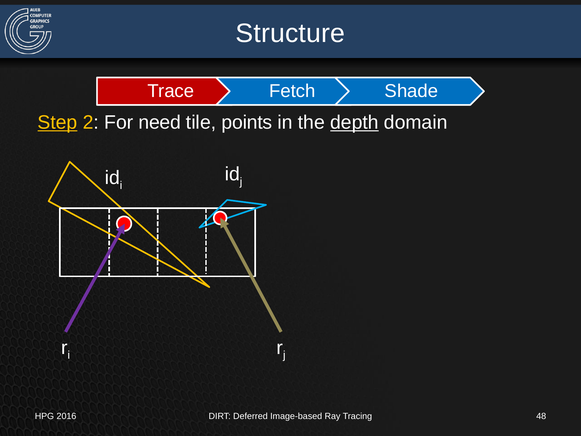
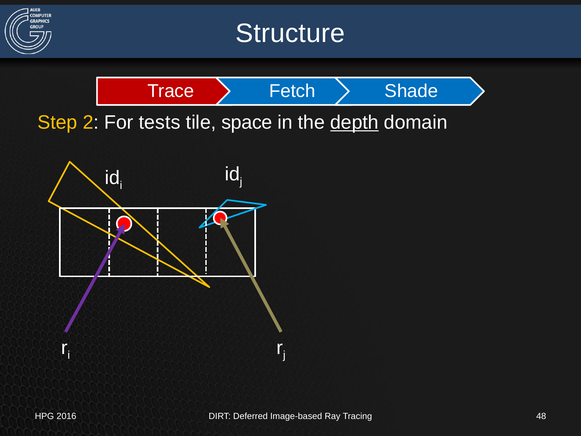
Step underline: present -> none (57, 122)
need: need -> tests (160, 122)
points: points -> space (247, 122)
